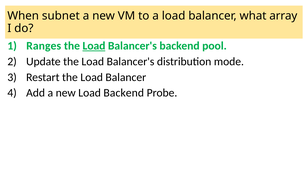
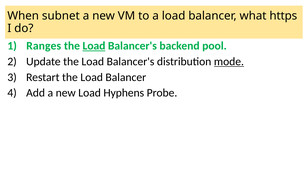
array: array -> https (283, 16)
mode underline: none -> present (229, 62)
Load Backend: Backend -> Hyphens (124, 93)
